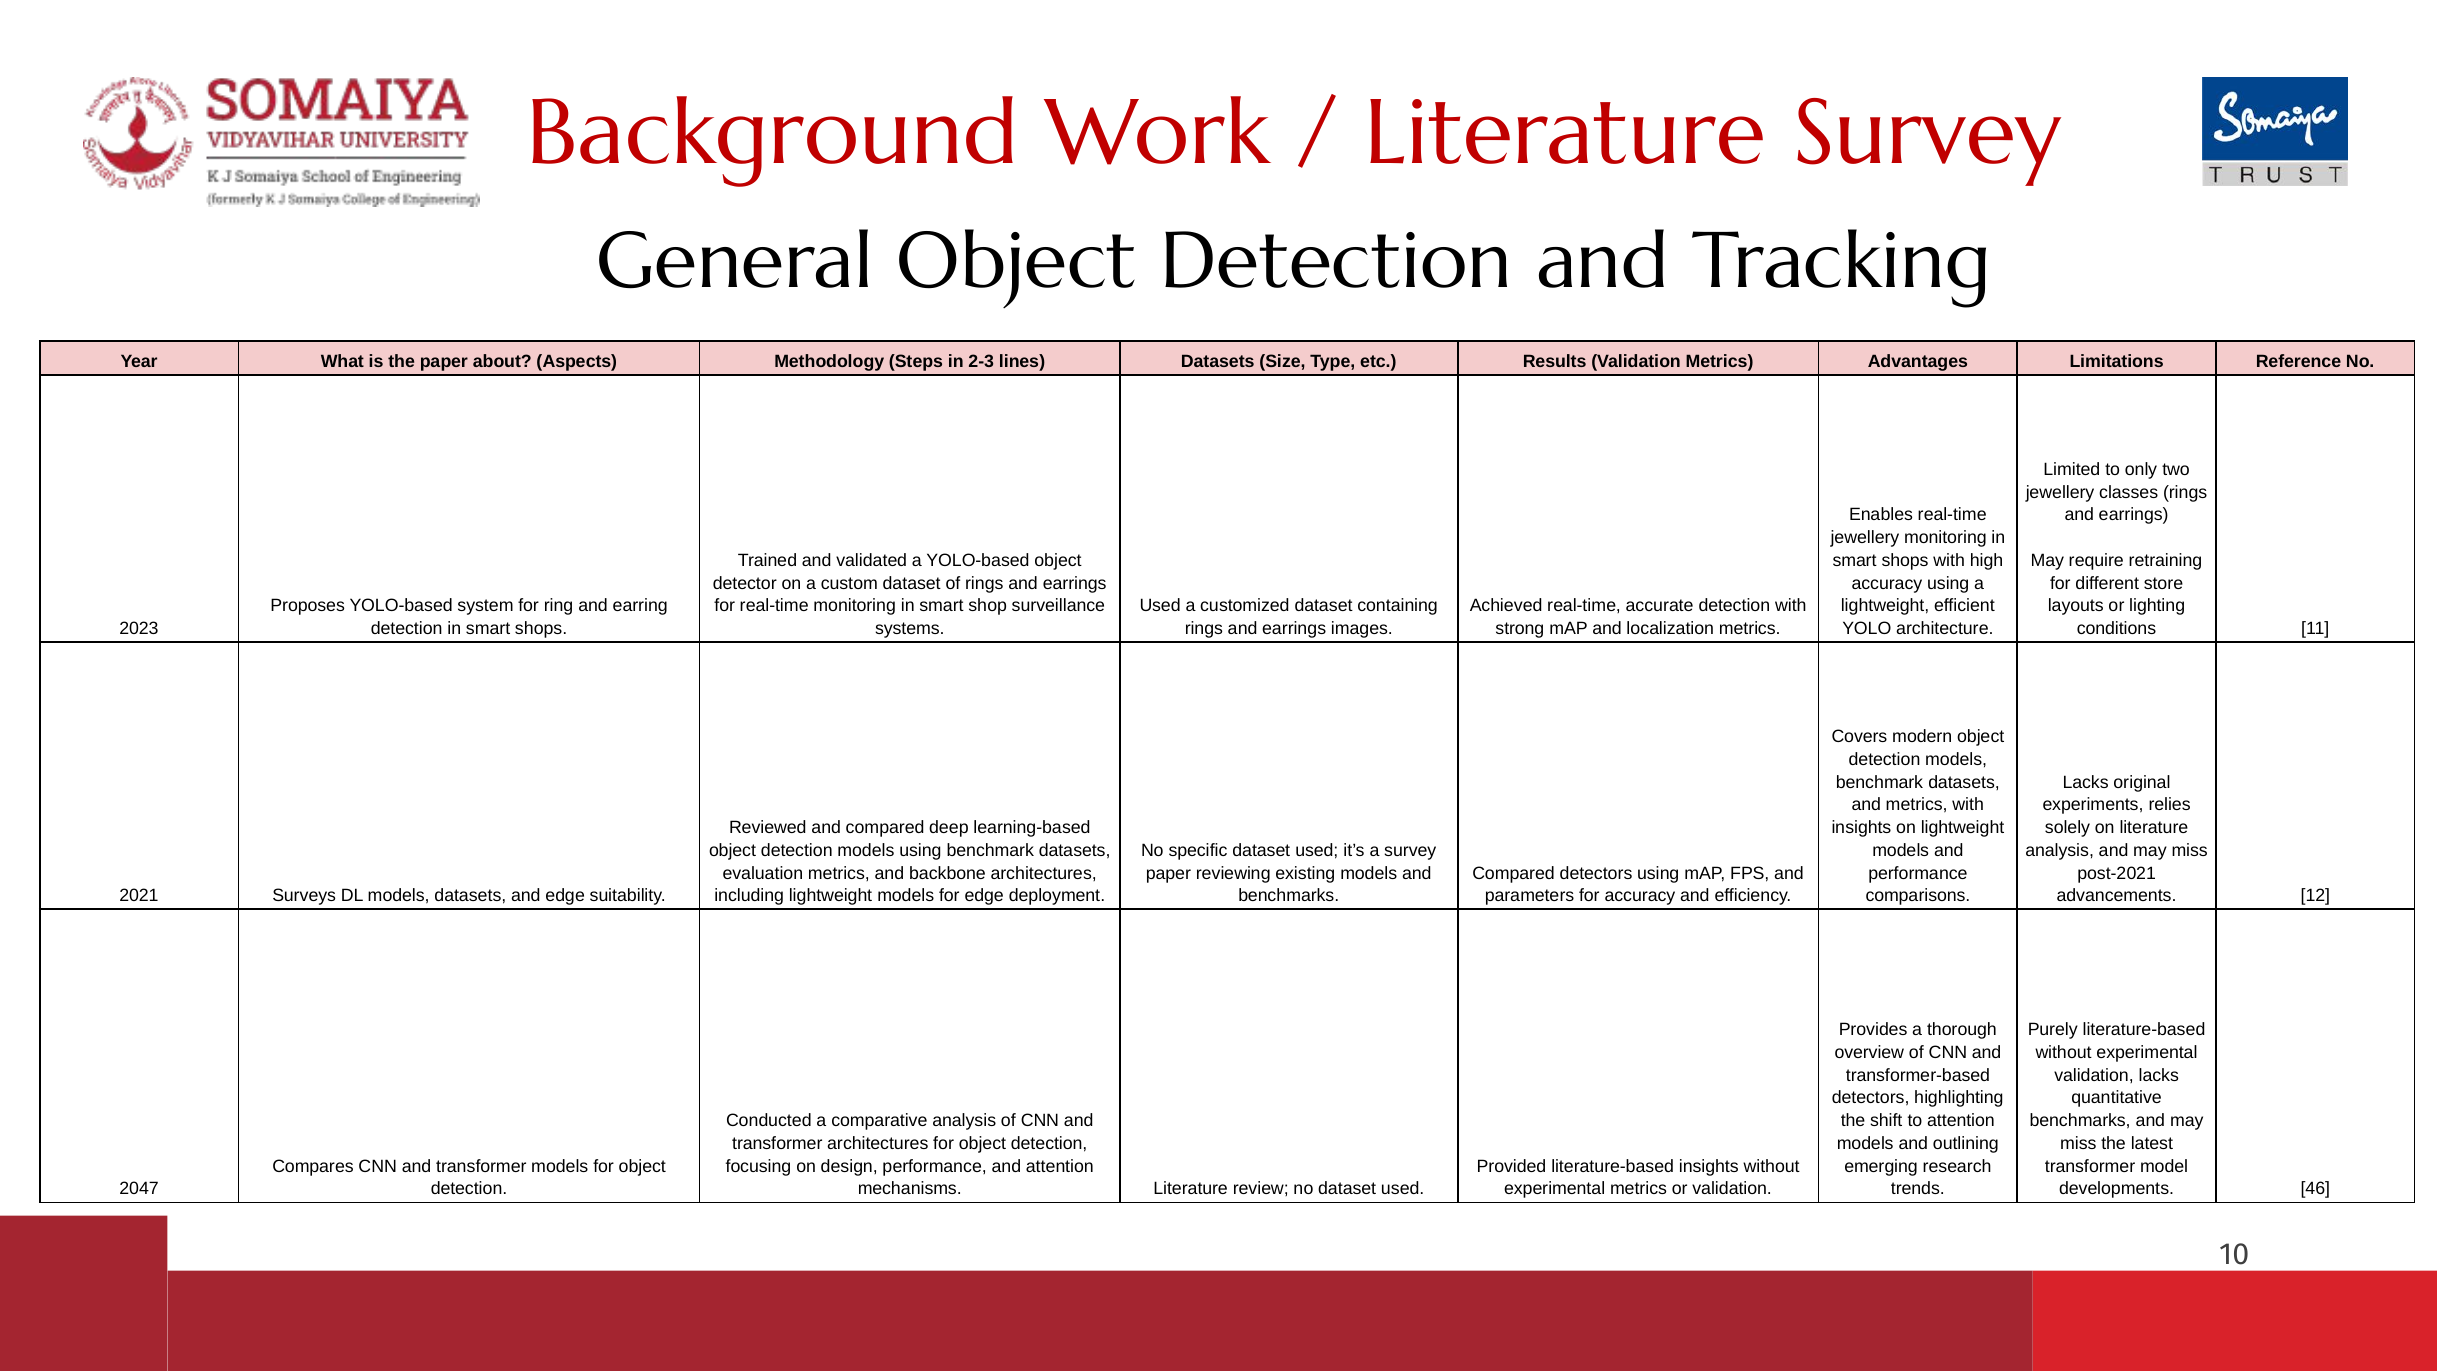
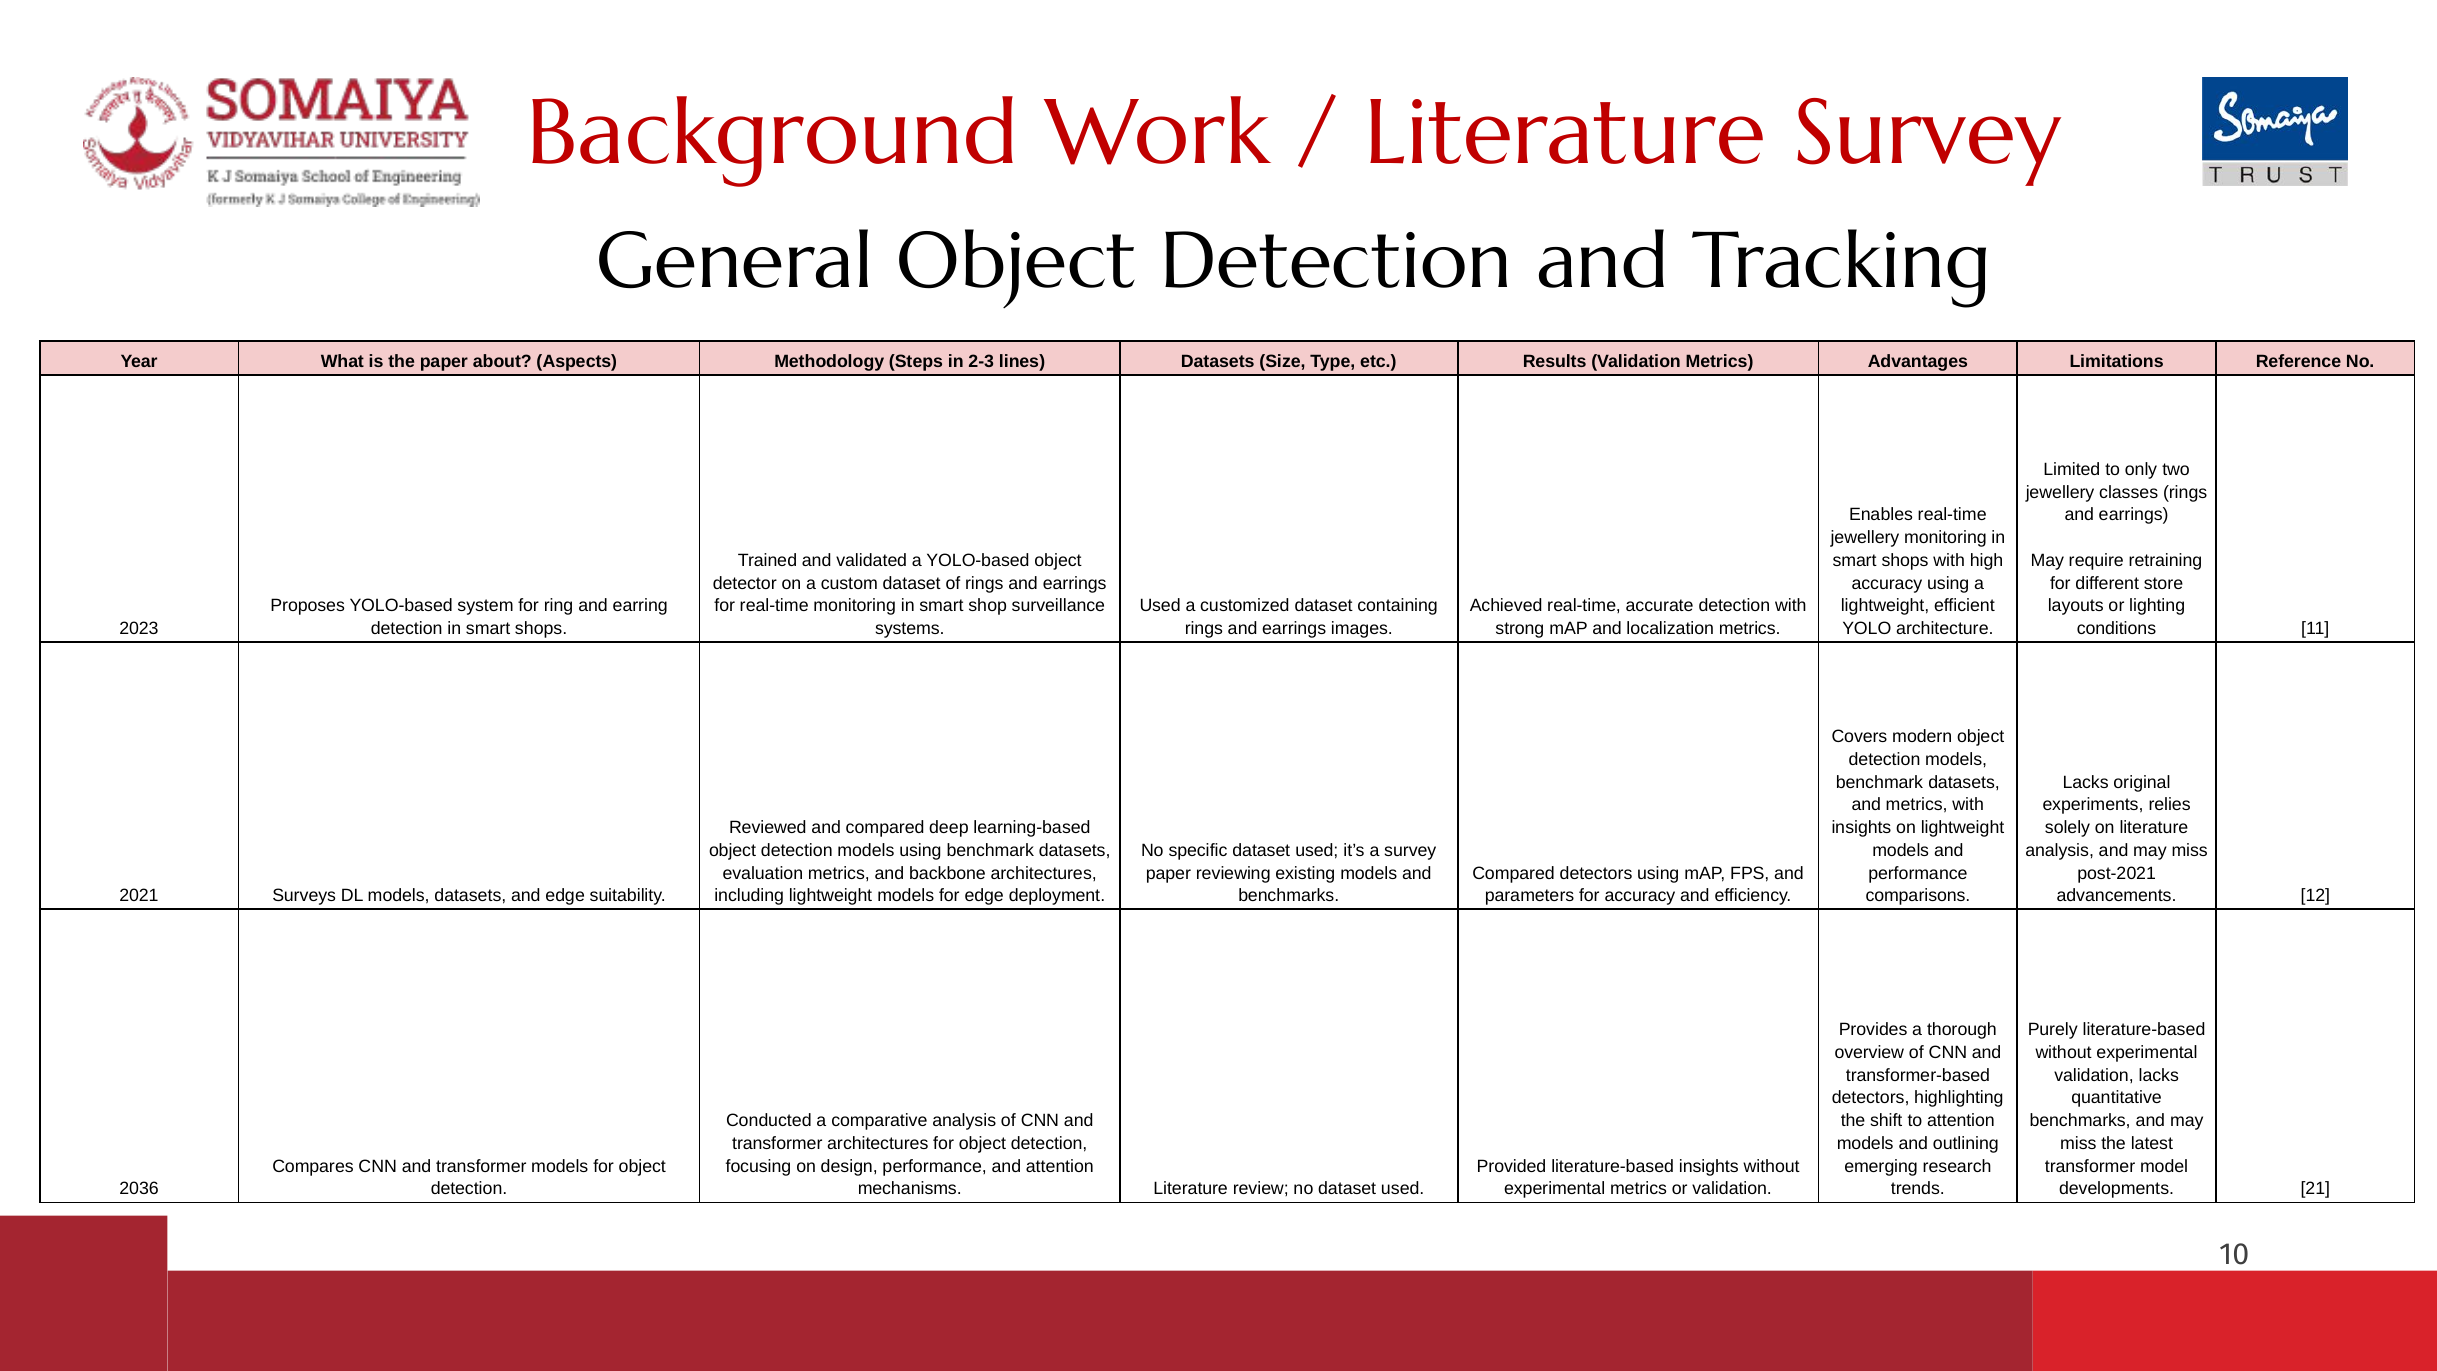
2047: 2047 -> 2036 (139, 1189)
46: 46 -> 21 (2315, 1189)
